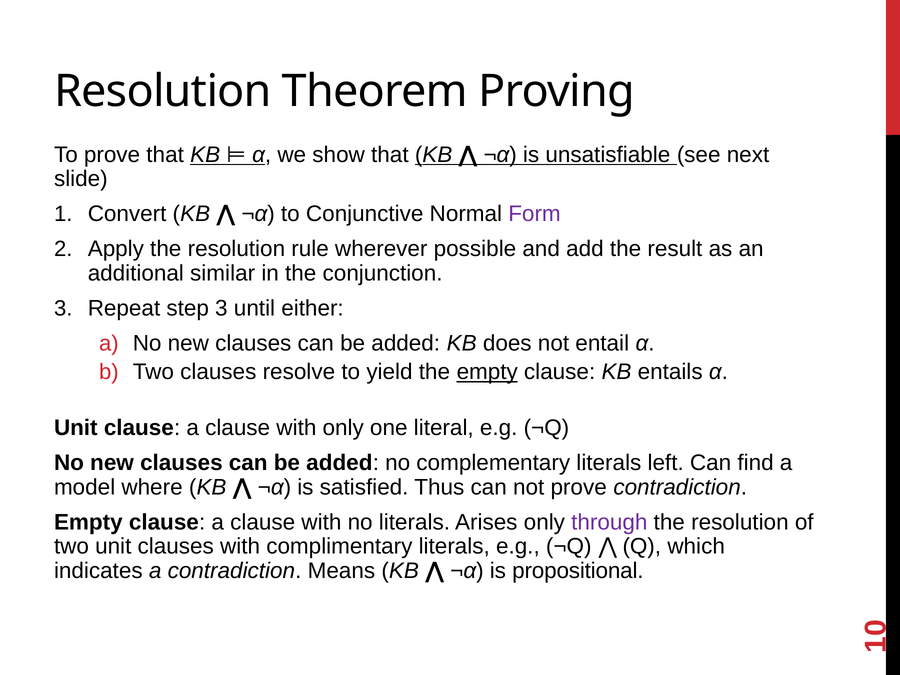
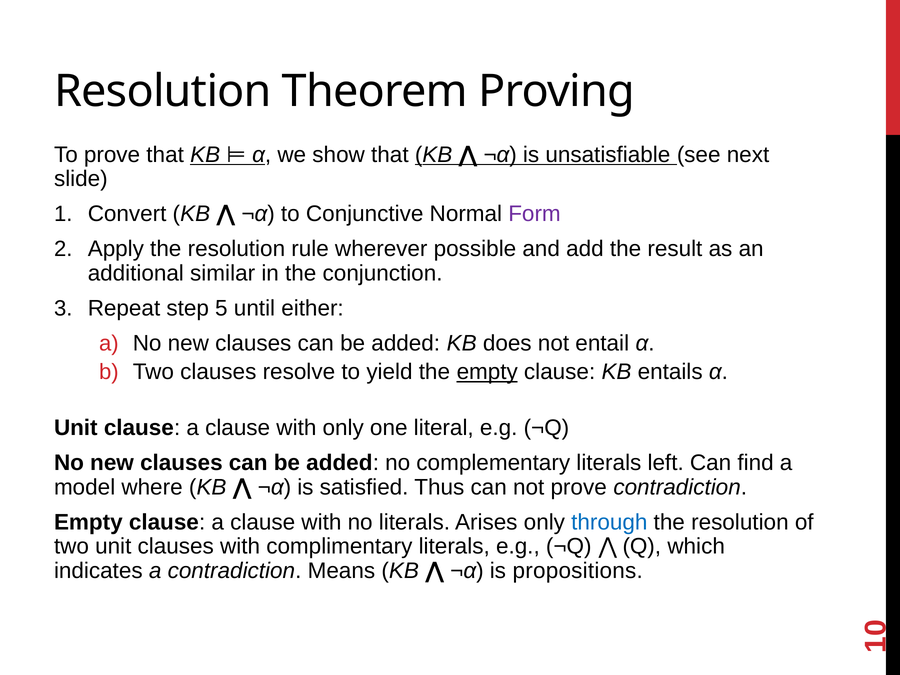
step 3: 3 -> 5 (221, 308)
through colour: purple -> blue (609, 522)
propositional: propositional -> propositions (578, 571)
